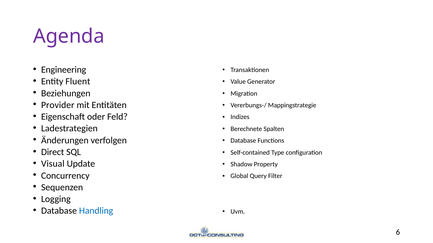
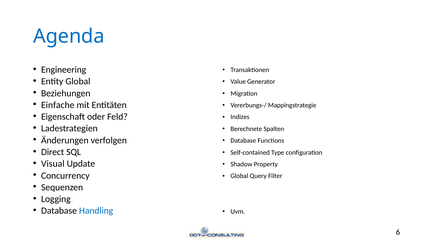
Agenda colour: purple -> blue (69, 36)
Entity Fluent: Fluent -> Global (78, 82)
Provider: Provider -> Einfache (58, 105)
